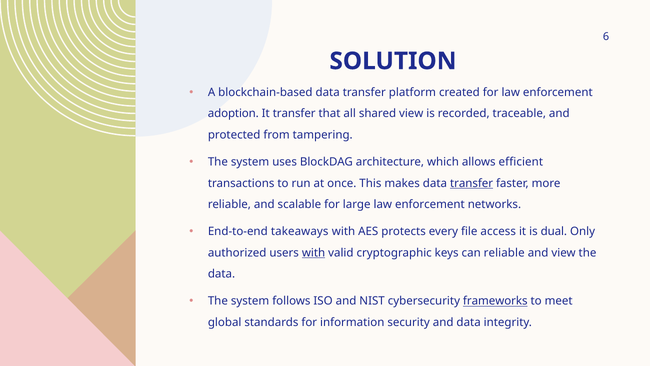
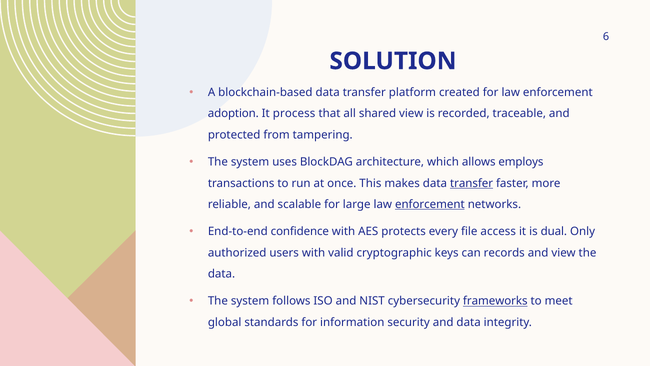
It transfer: transfer -> process (294, 114)
efficient: efficient -> employs (521, 162)
enforcement underline: none -> present (430, 204)
takeaways: takeaways -> confidence (300, 231)
with underline: present -> none (314, 252)
can reliable: reliable -> records (504, 252)
